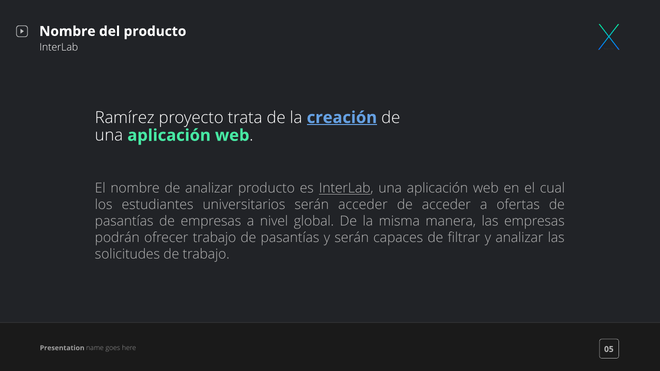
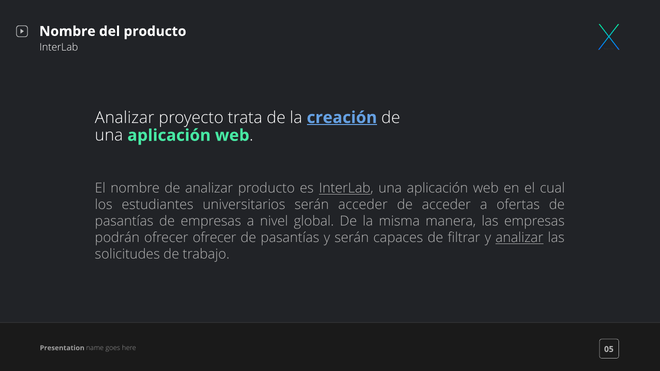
Ramírez: Ramírez -> Analizar (125, 118)
ofrecer trabajo: trabajo -> ofrecer (214, 238)
analizar underline: none -> present (519, 238)
